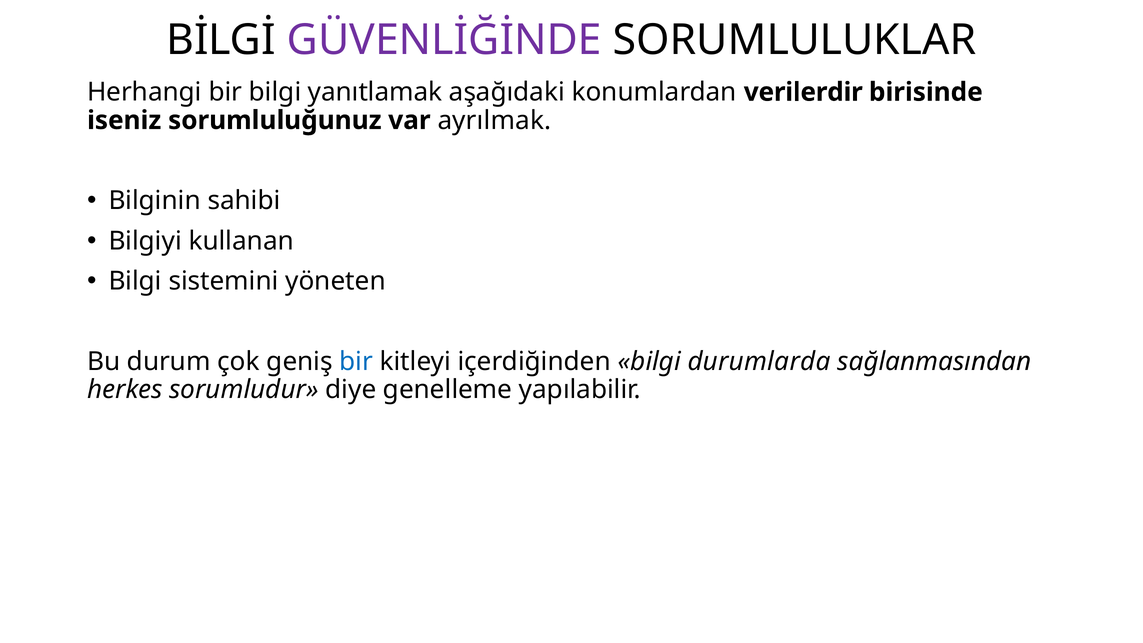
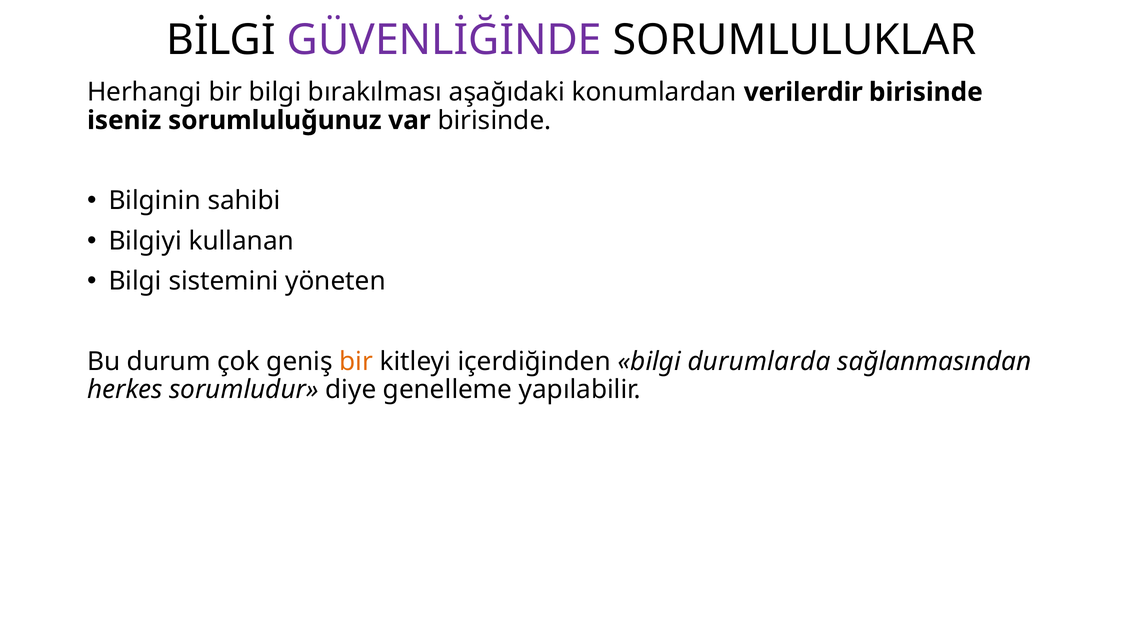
yanıtlamak: yanıtlamak -> bırakılması (375, 92)
var ayrılmak: ayrılmak -> birisinde (494, 120)
bir colour: blue -> orange (356, 361)
